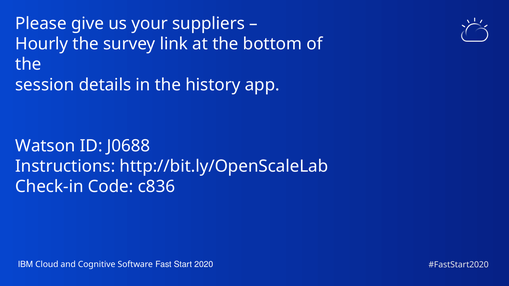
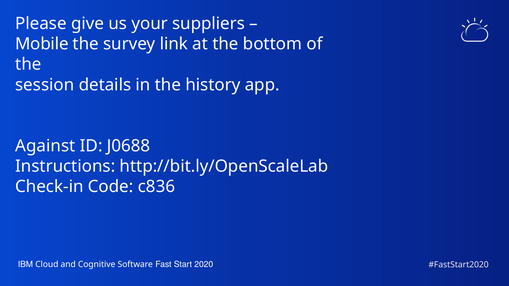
Hourly: Hourly -> Mobile (42, 44)
Watson: Watson -> Against (45, 146)
